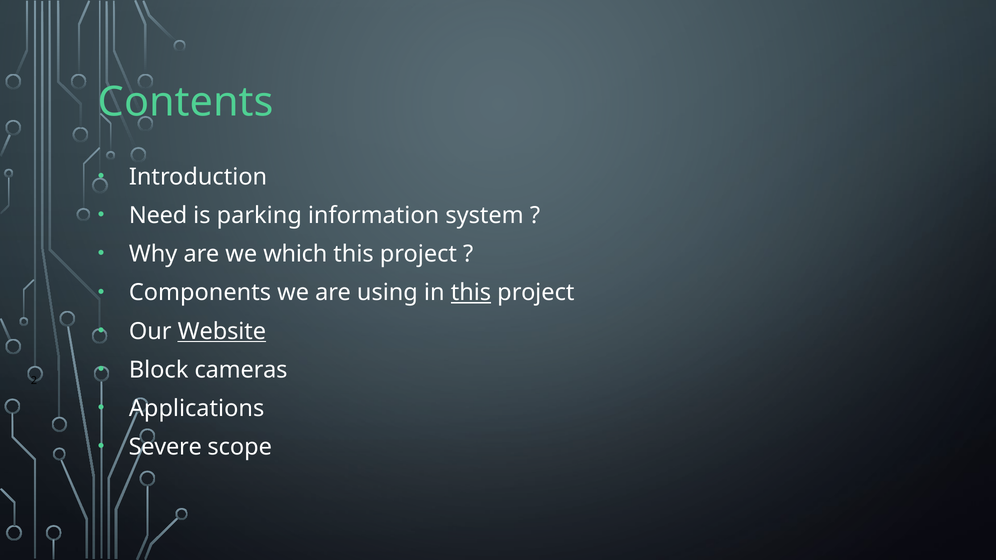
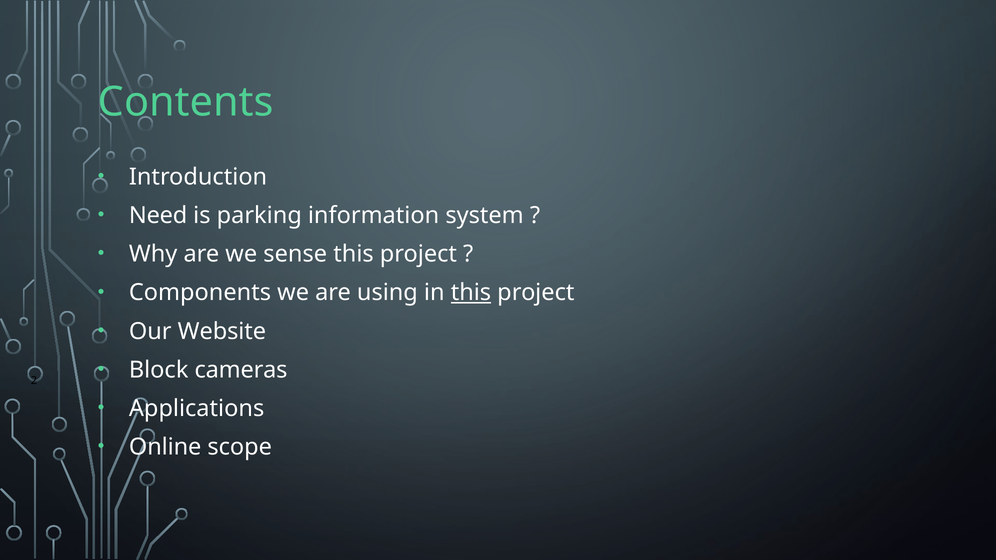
which: which -> sense (295, 254)
Website underline: present -> none (222, 332)
Severe: Severe -> Online (165, 447)
